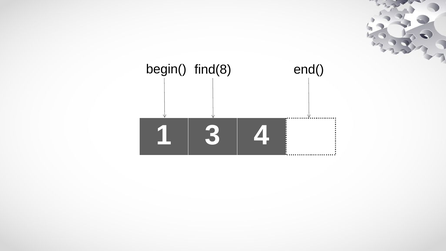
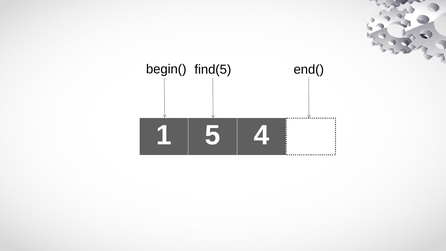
find(8: find(8 -> find(5 (213, 69)
3: 3 -> 5 (213, 135)
